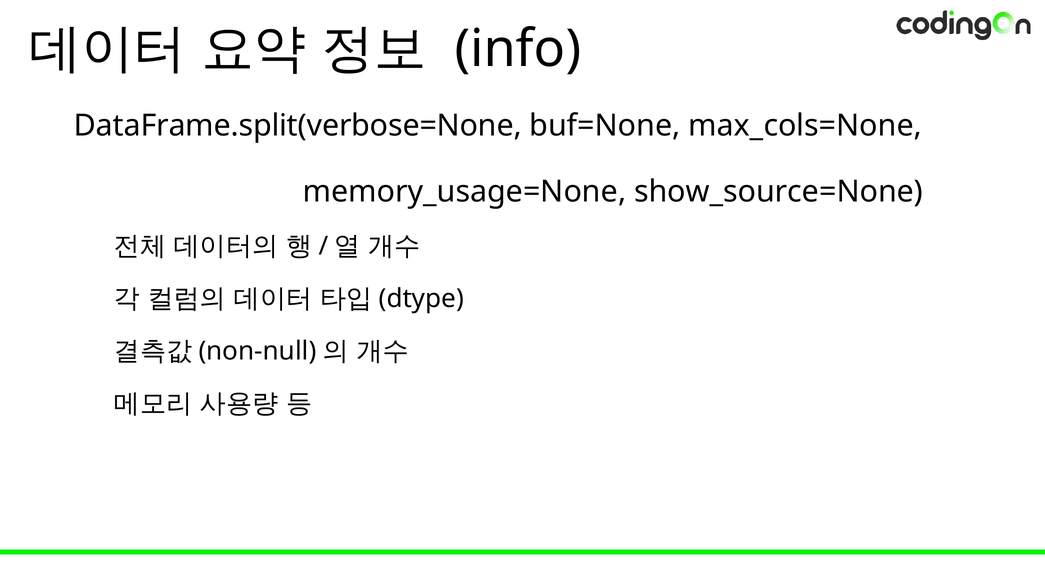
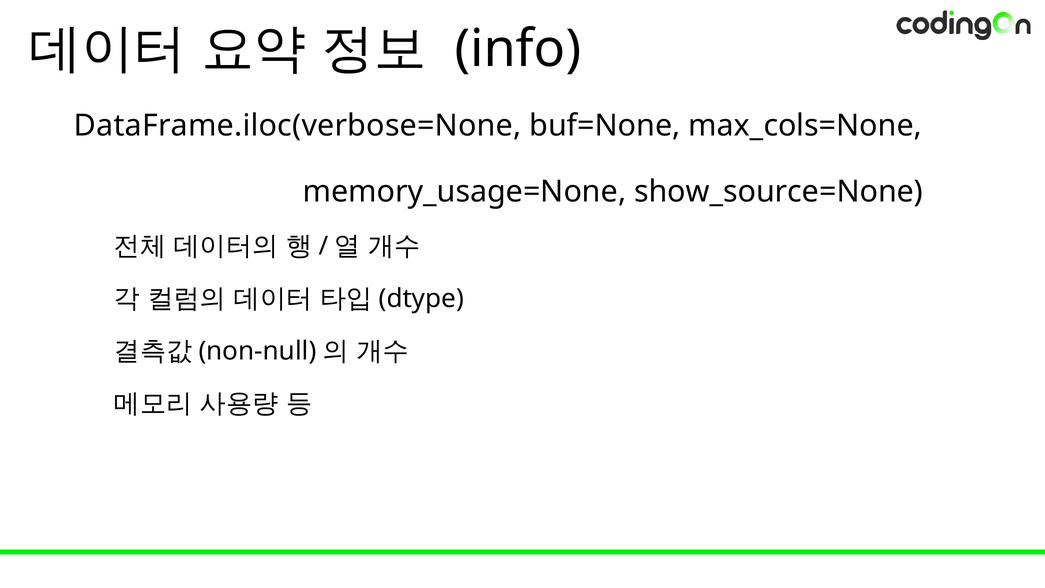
DataFrame.split(verbose=None: DataFrame.split(verbose=None -> DataFrame.iloc(verbose=None (298, 126)
